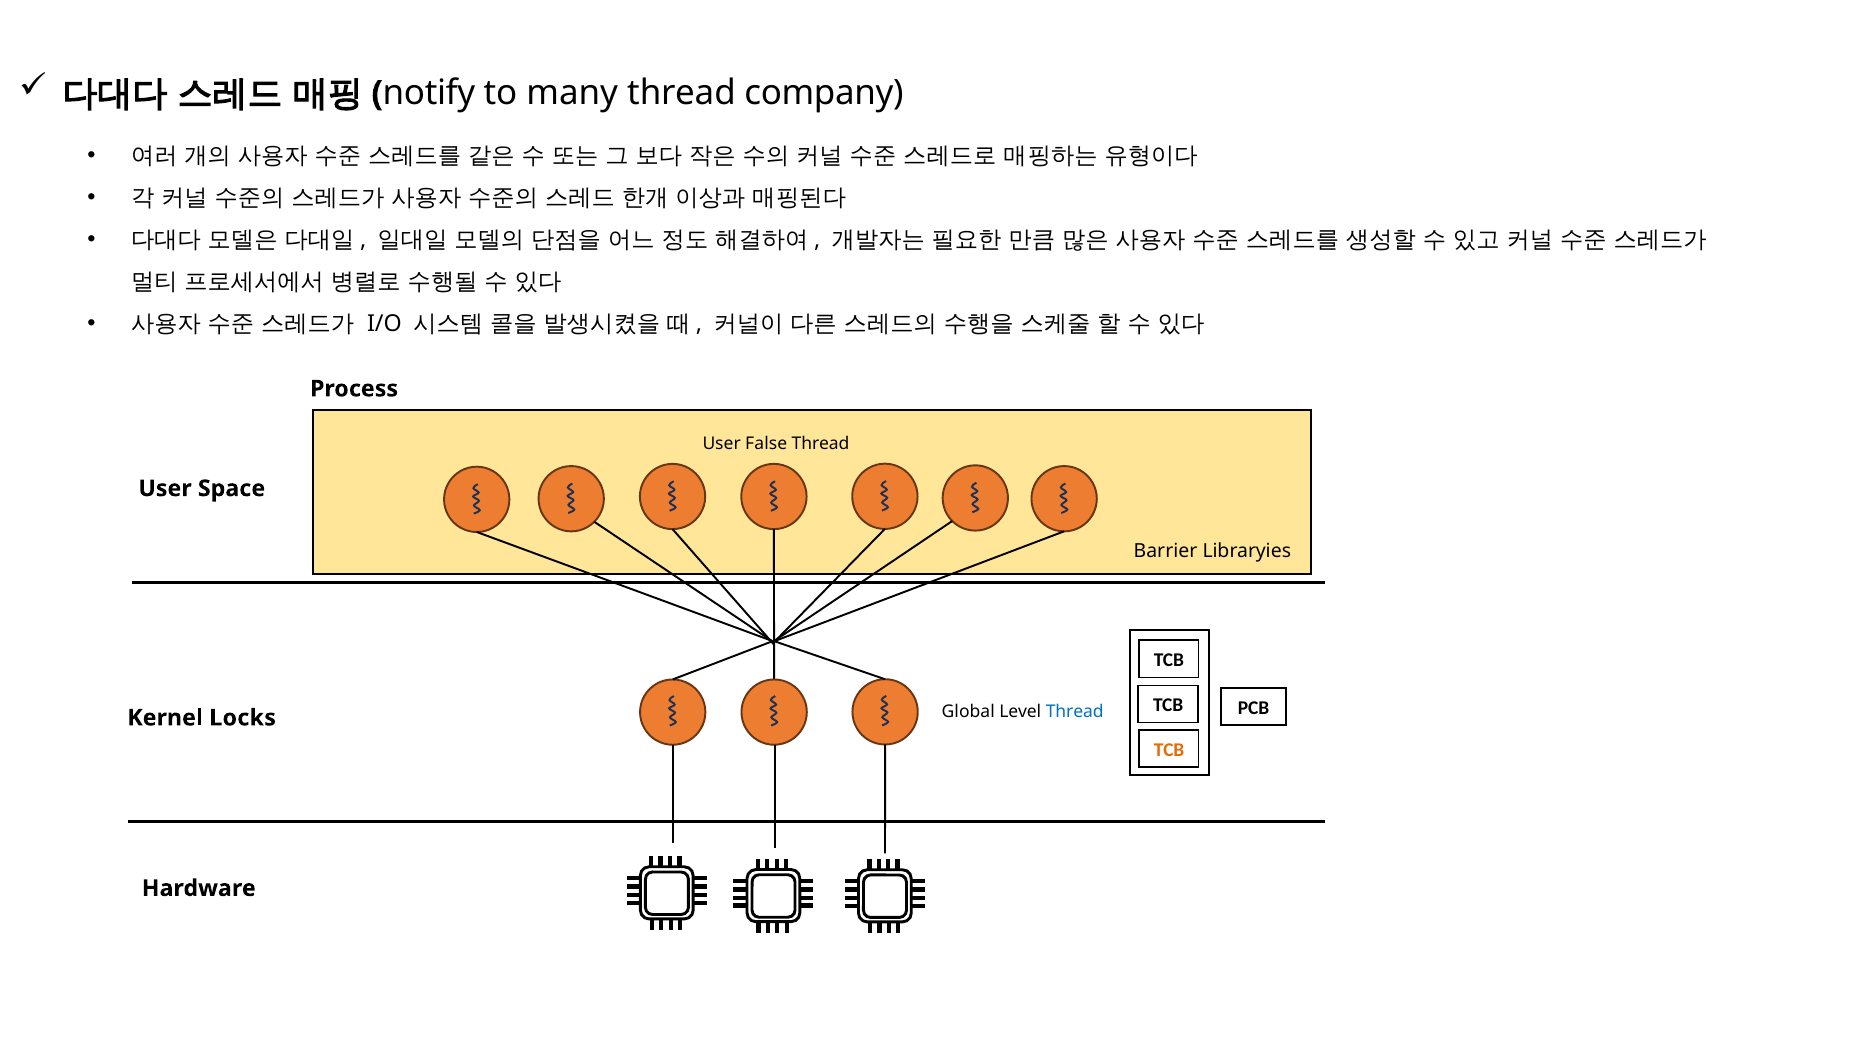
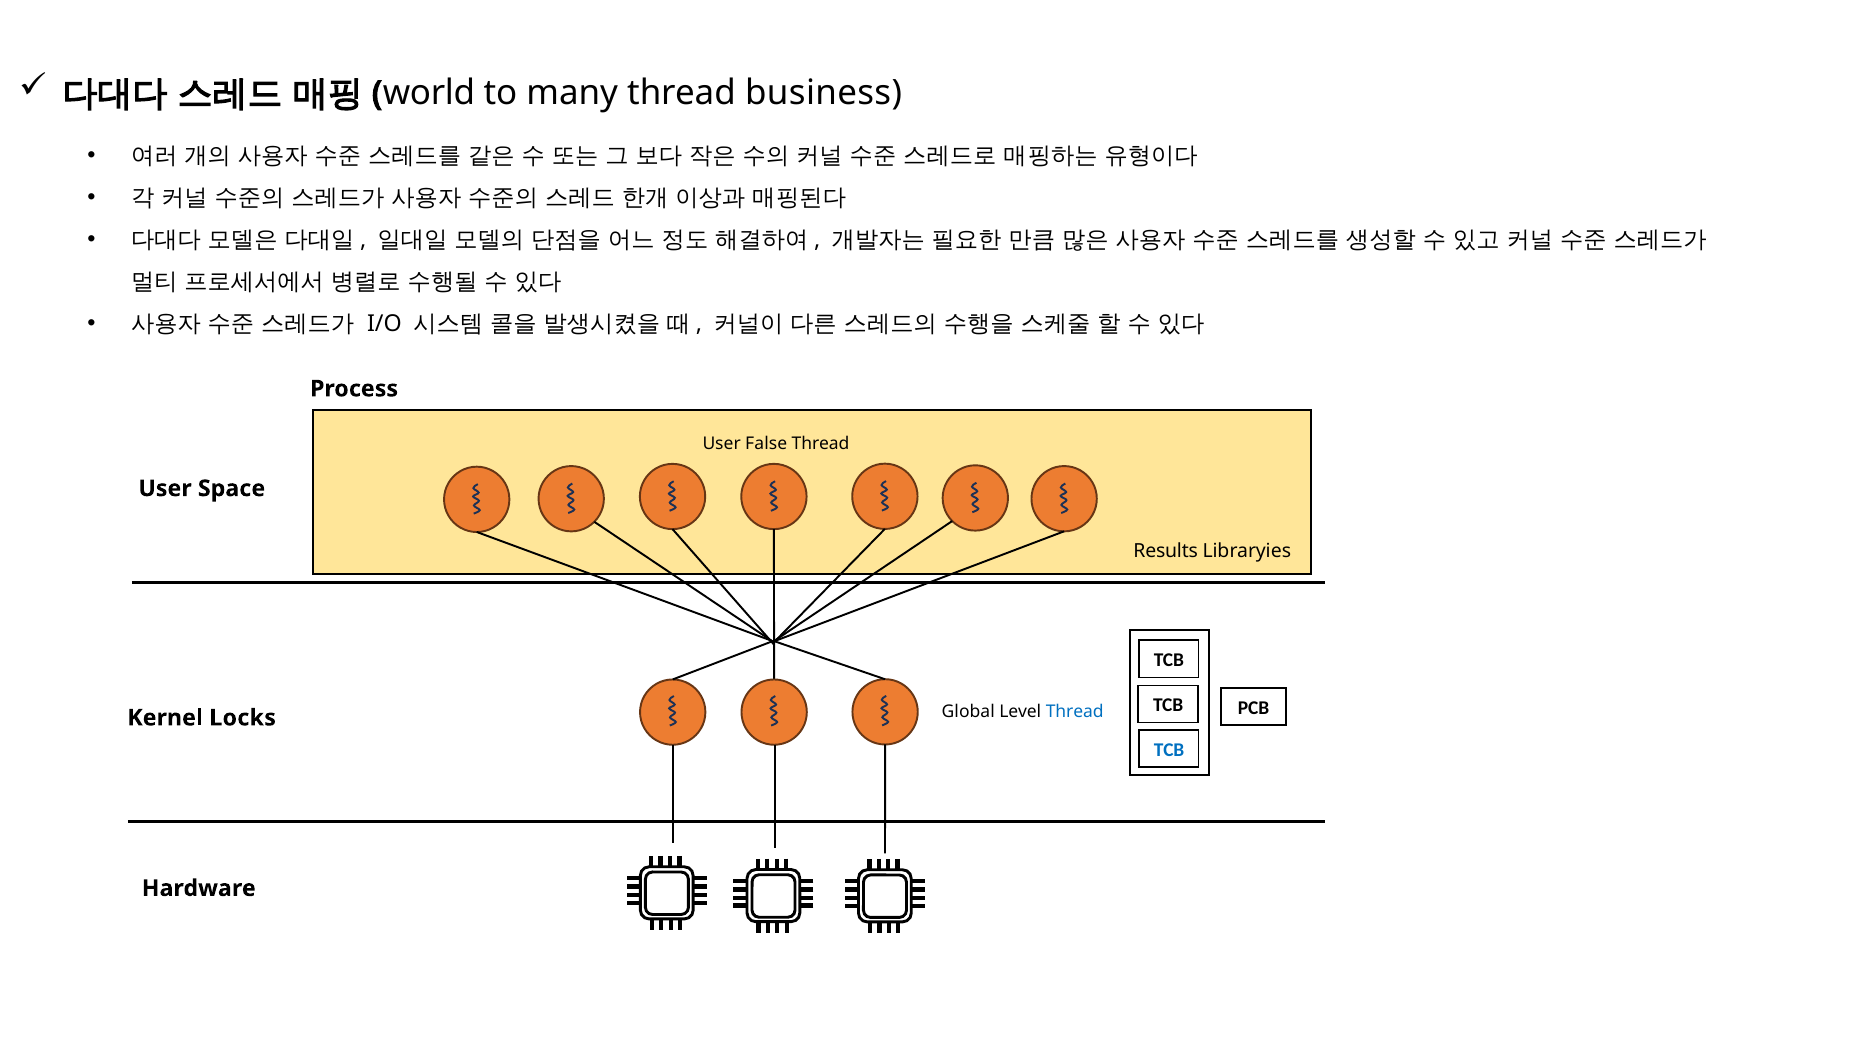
notify: notify -> world (429, 93)
company: company -> business (824, 93)
Barrier: Barrier -> Results (1166, 552)
TCB colour: orange -> blue (1169, 750)
